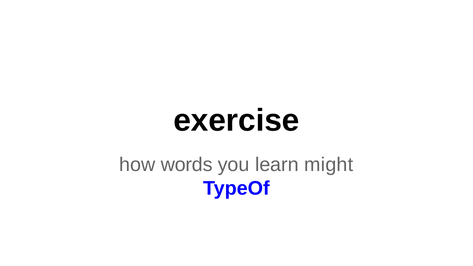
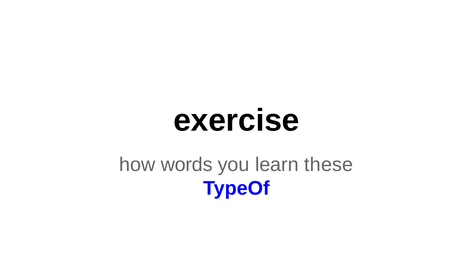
might: might -> these (329, 165)
